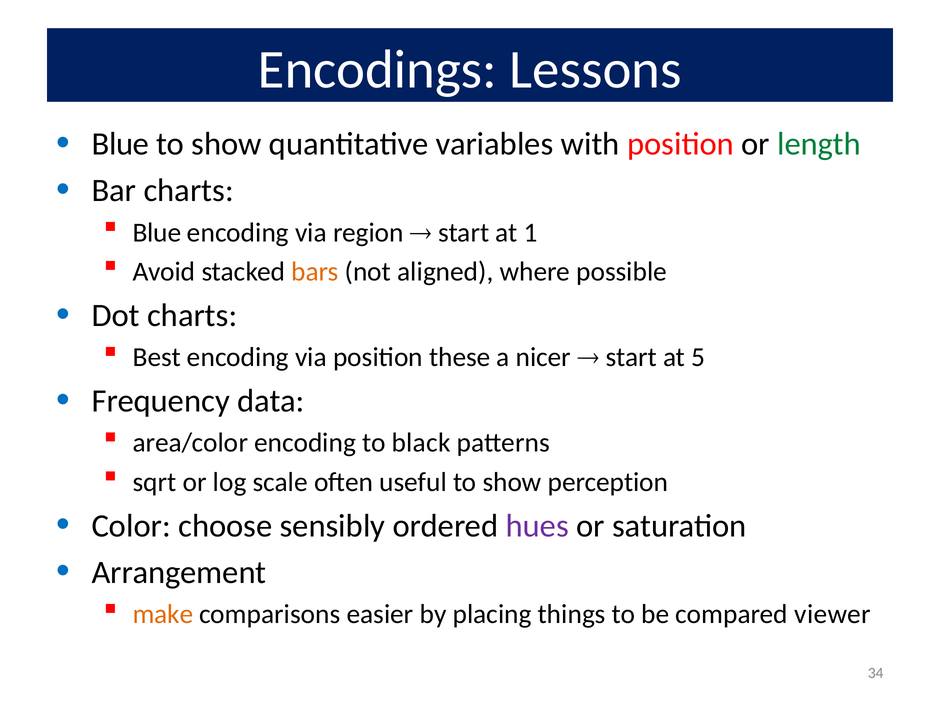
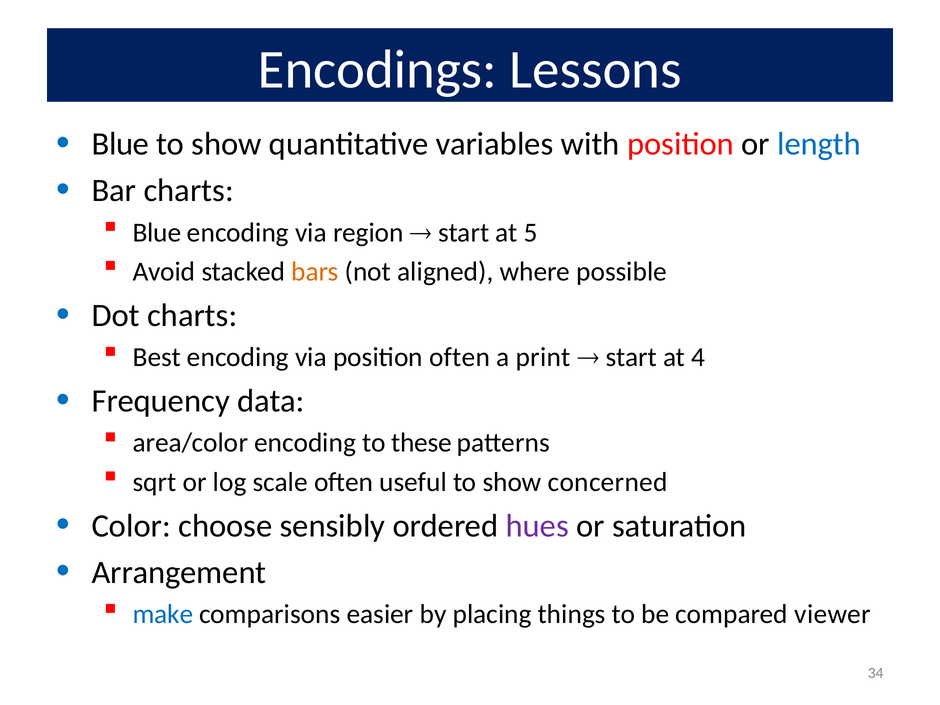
length colour: green -> blue (819, 144)
1: 1 -> 5 (531, 232)
position these: these -> often (460, 357)
nicer: nicer -> print (543, 357)
5: 5 -> 4 (698, 357)
black: black -> these (421, 443)
perception: perception -> concerned (608, 482)
make colour: orange -> blue (163, 614)
